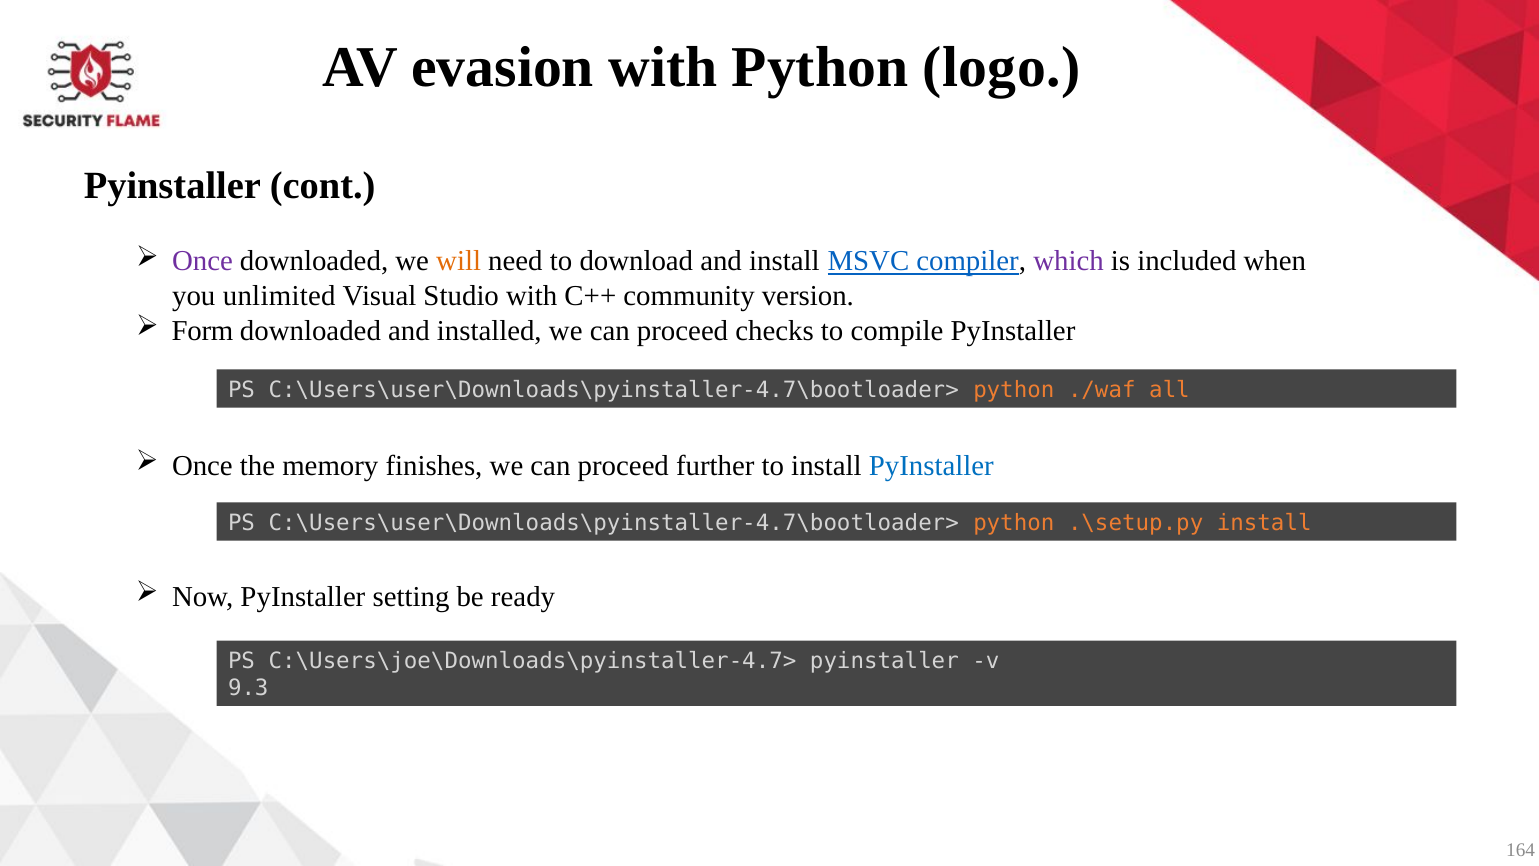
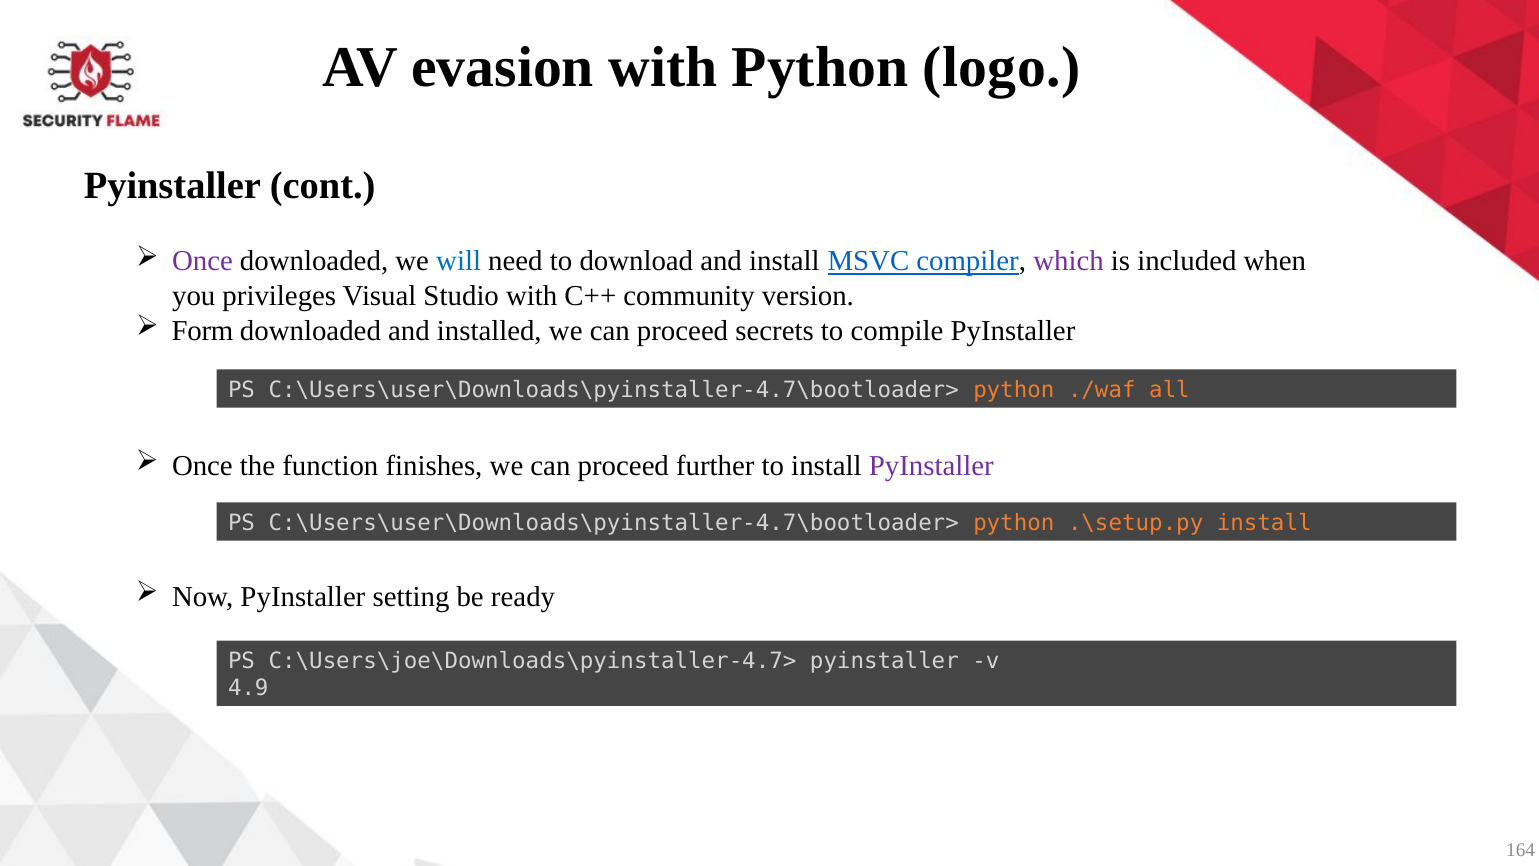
will colour: orange -> blue (459, 261)
unlimited: unlimited -> privileges (279, 296)
checks: checks -> secrets (775, 330)
memory: memory -> function (330, 466)
PyInstaller colour: blue -> purple (931, 466)
9.3: 9.3 -> 4.9 (248, 688)
